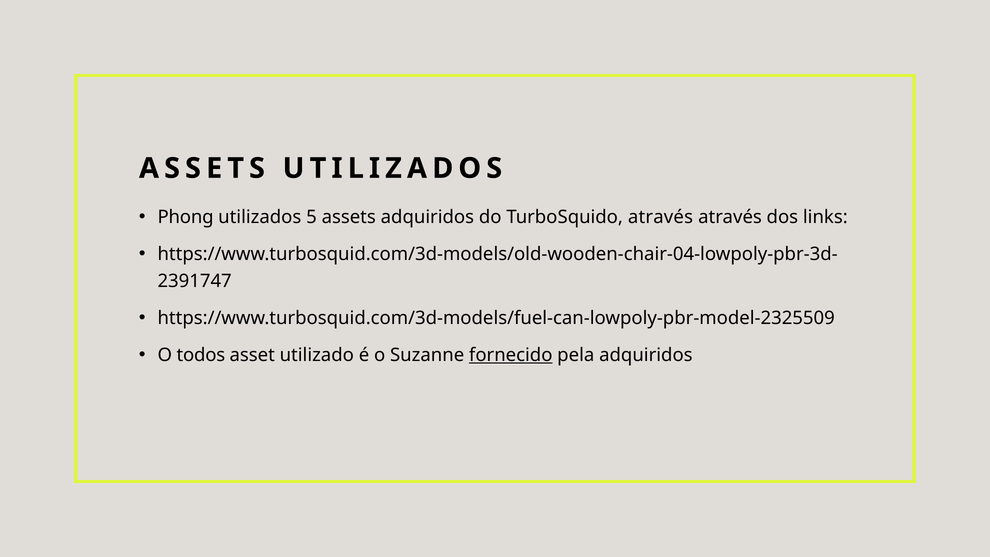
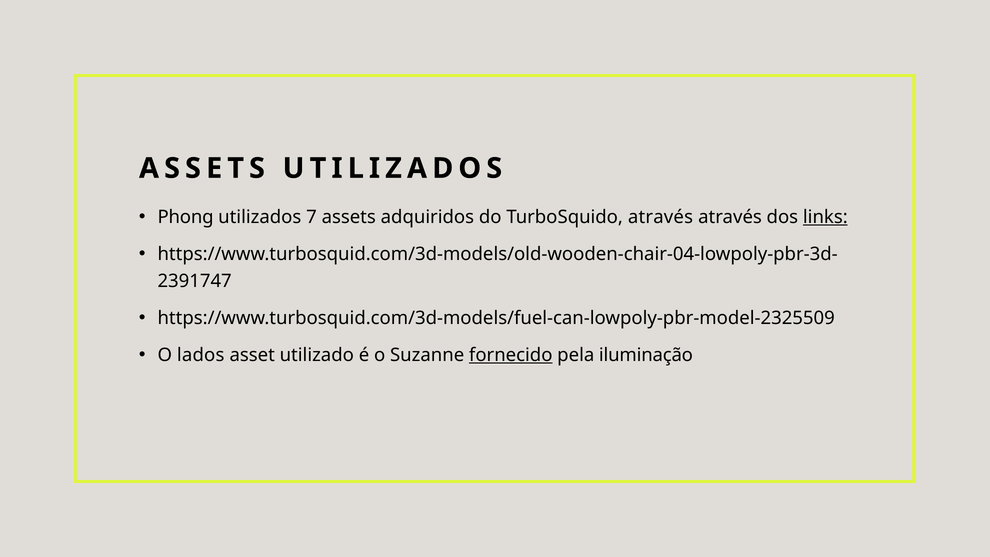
5: 5 -> 7 (312, 217)
links underline: none -> present (825, 217)
todos: todos -> lados (201, 355)
pela adquiridos: adquiridos -> iluminação (646, 355)
